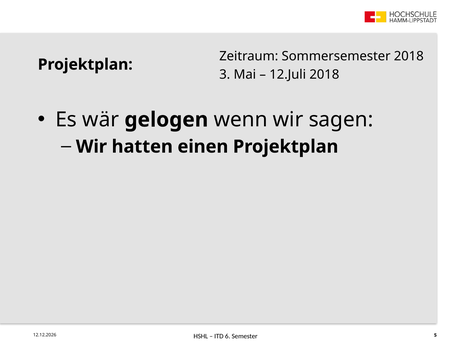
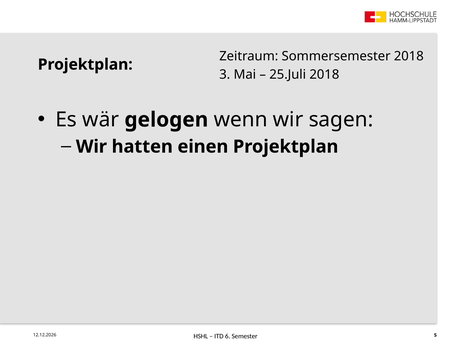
12.Juli: 12.Juli -> 25.Juli (288, 75)
